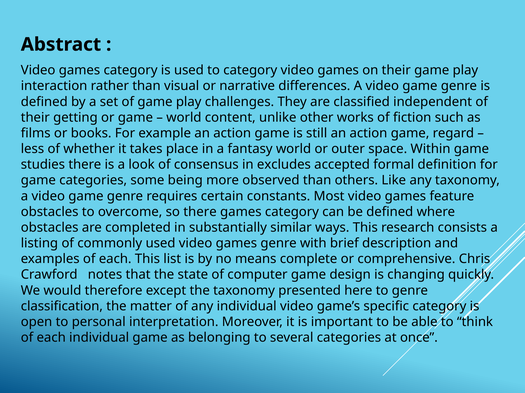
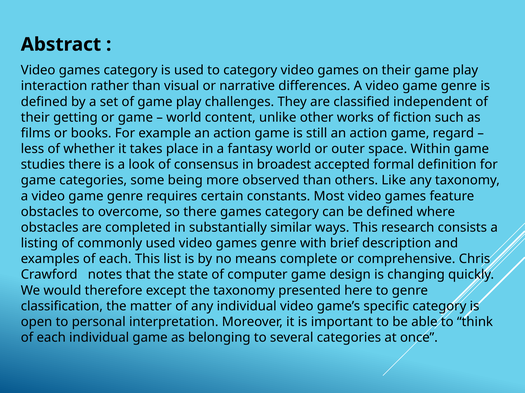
excludes: excludes -> broadest (284, 165)
